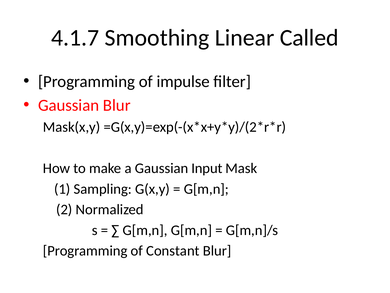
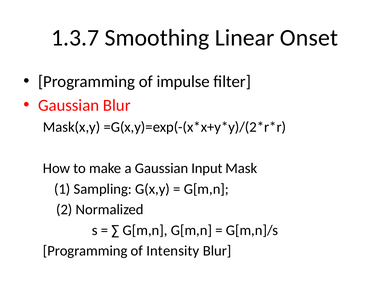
4.1.7: 4.1.7 -> 1.3.7 (75, 38)
Called: Called -> Onset (309, 38)
Constant: Constant -> Intensity (173, 250)
